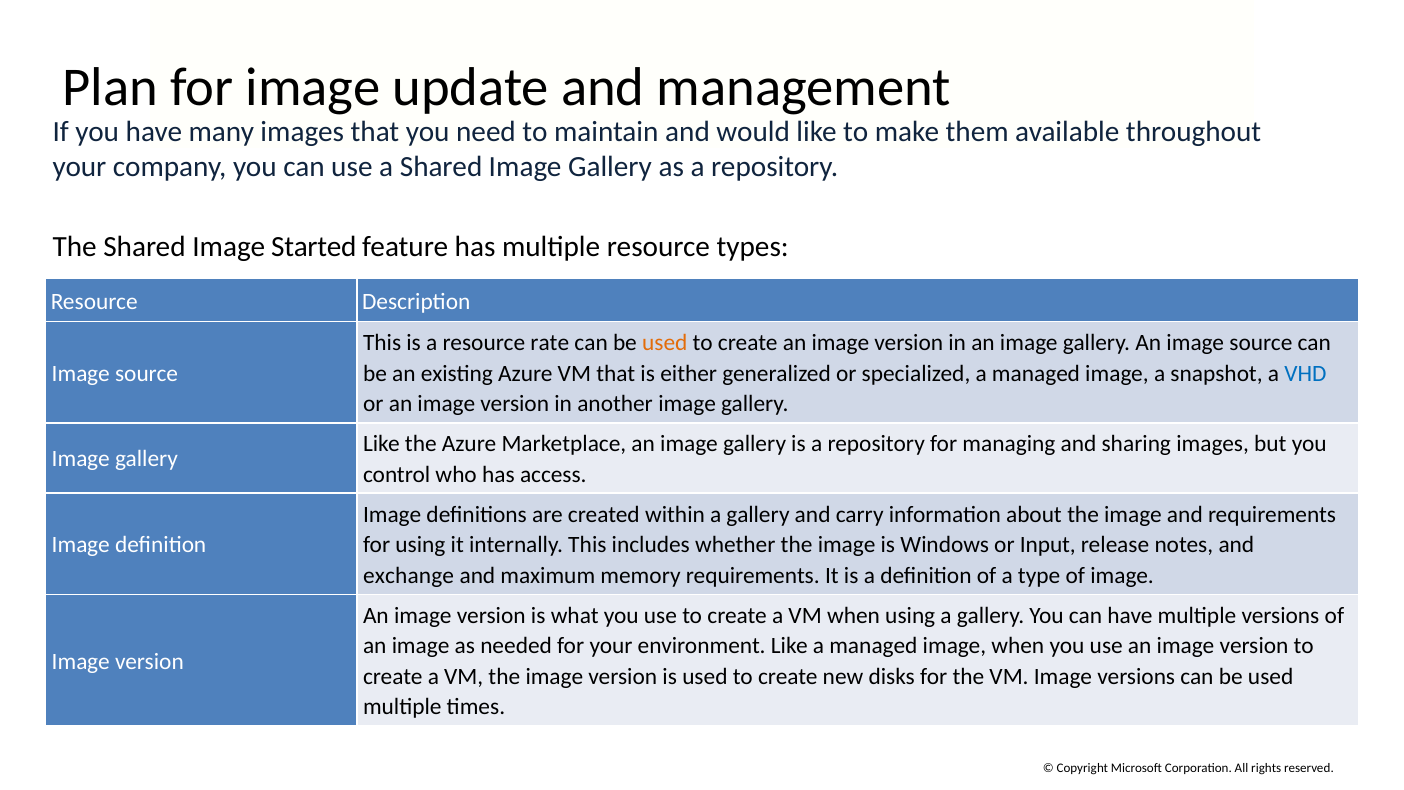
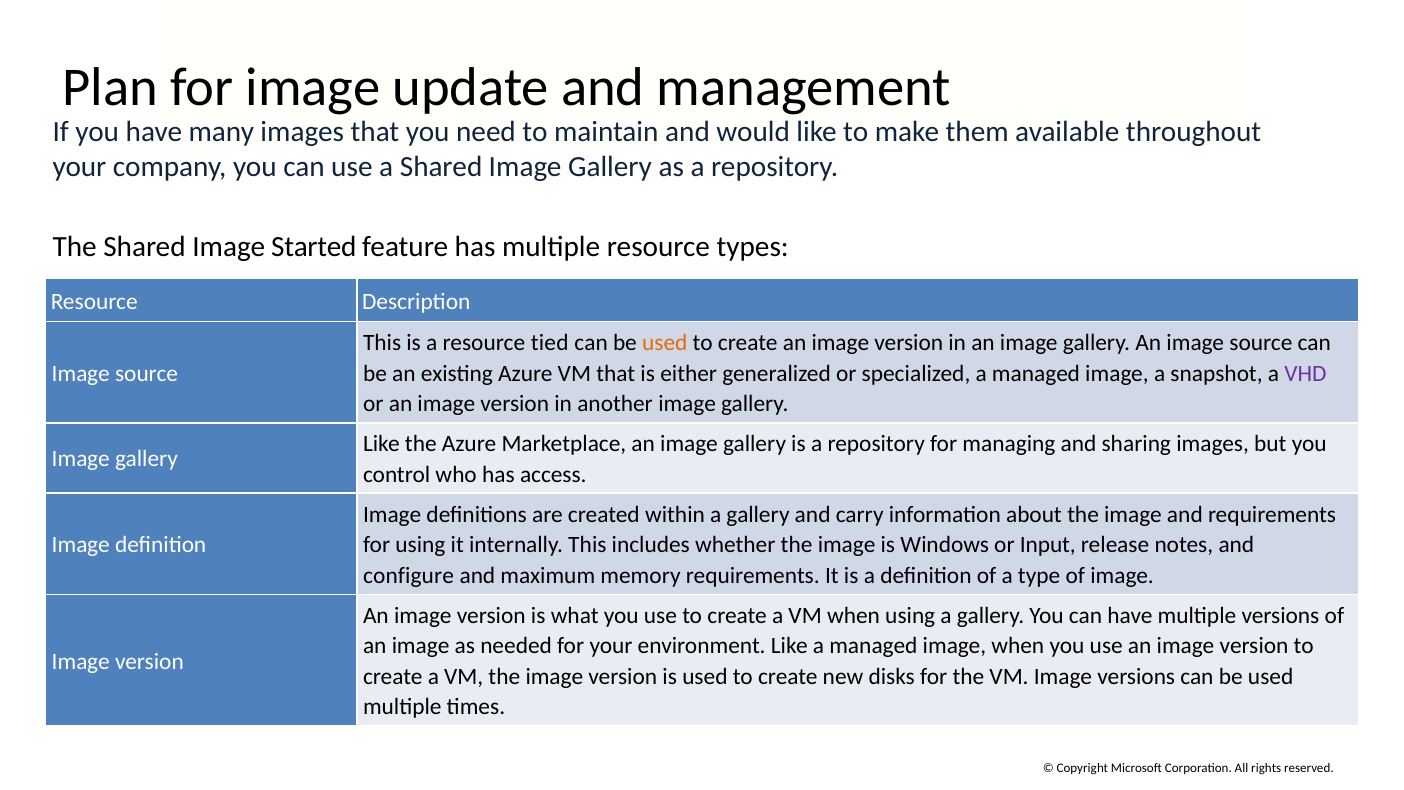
rate: rate -> tied (550, 343)
VHD colour: blue -> purple (1305, 373)
exchange: exchange -> configure (409, 575)
